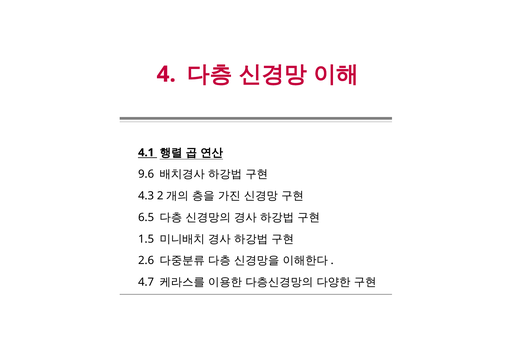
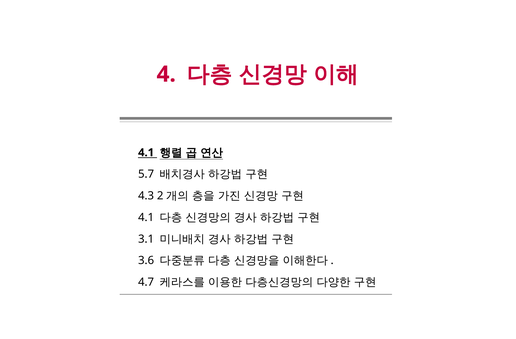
9.6: 9.6 -> 5.7 (146, 174)
6.5: 6.5 -> 4.1 (146, 217)
1.5: 1.5 -> 3.1 (146, 239)
2.6: 2.6 -> 3.6 (146, 261)
